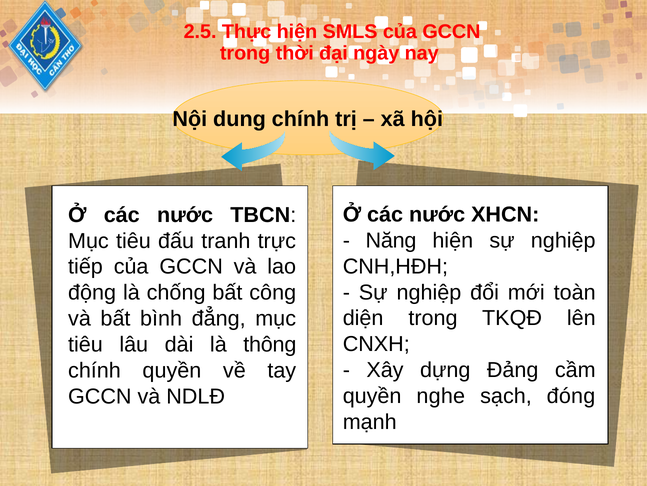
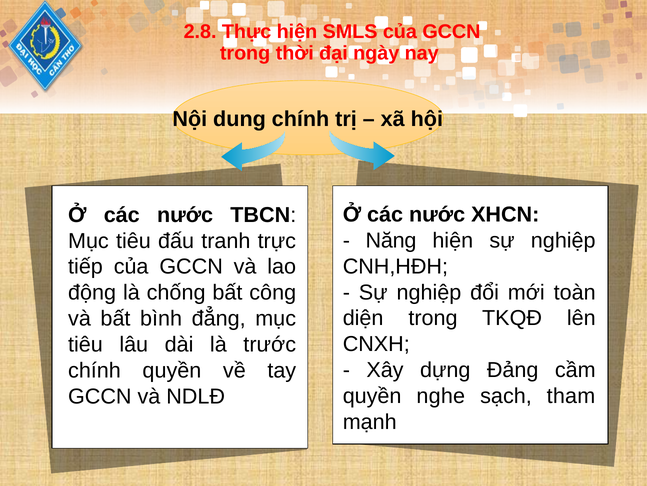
2.5: 2.5 -> 2.8 (200, 32)
thông: thông -> trước (270, 344)
đóng: đóng -> tham (571, 395)
